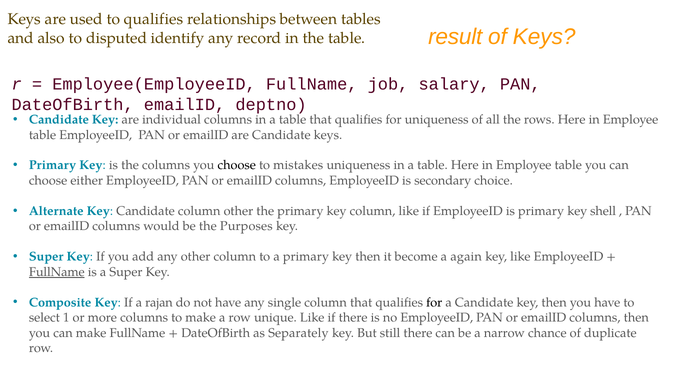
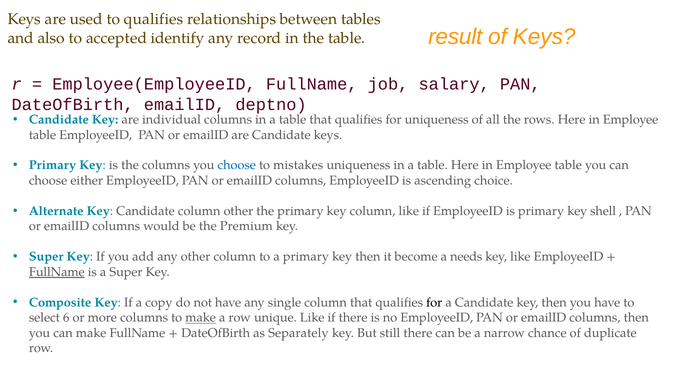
disputed: disputed -> accepted (117, 38)
choose colour: black -> blue (237, 165)
secondary: secondary -> ascending (443, 181)
Purposes: Purposes -> Premium (246, 226)
again: again -> needs (466, 257)
rajan: rajan -> copy (159, 303)
1: 1 -> 6 (66, 318)
make underline: none -> present (201, 318)
